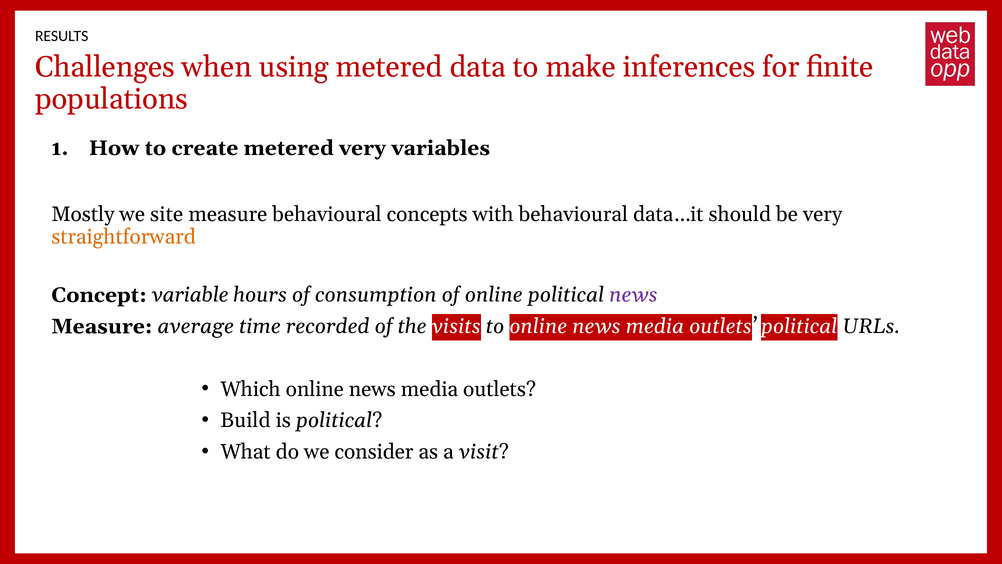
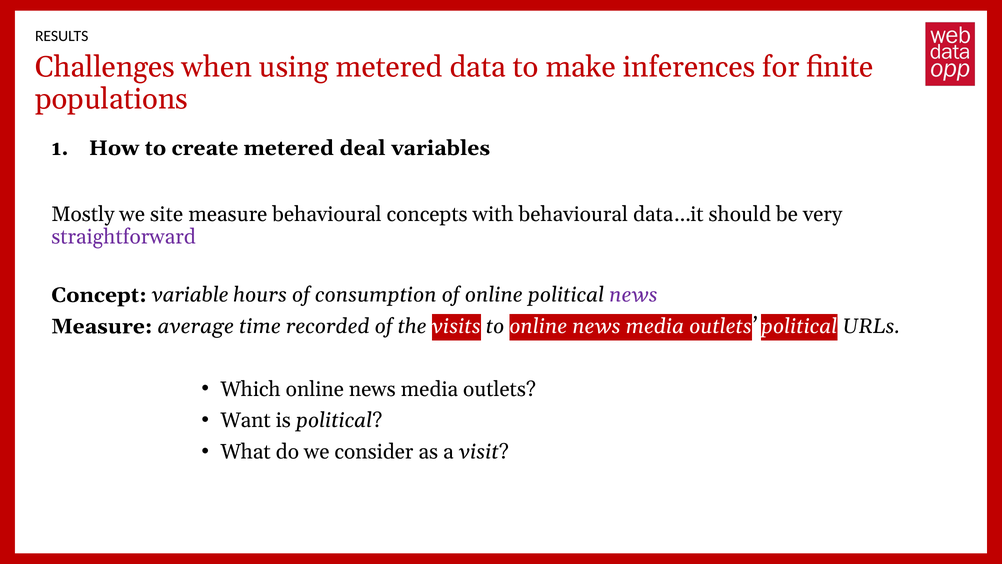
metered very: very -> deal (363, 148)
straightforward colour: orange -> purple (124, 237)
Build: Build -> Want (246, 420)
